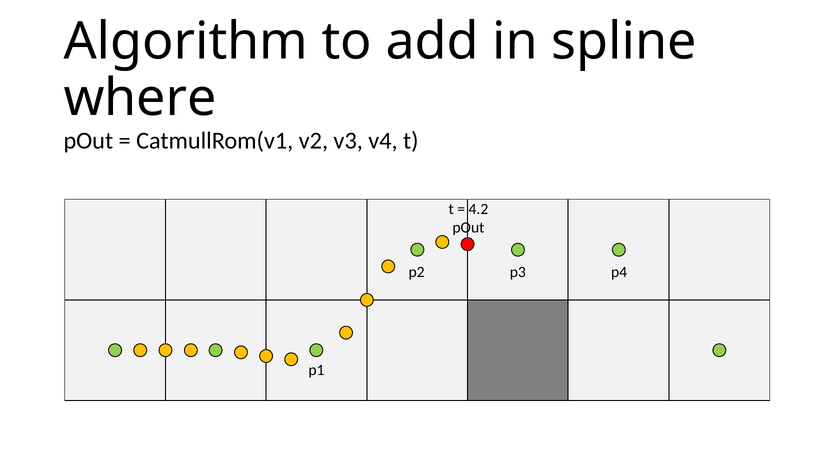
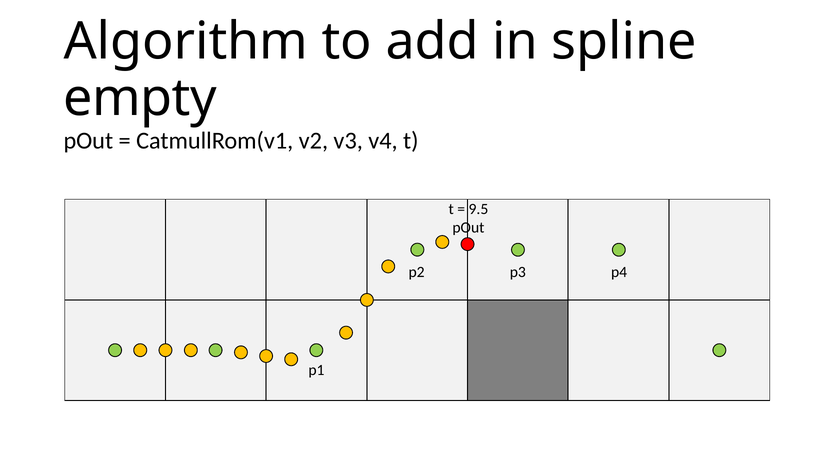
where: where -> empty (140, 98)
4.2: 4.2 -> 9.5 (478, 209)
